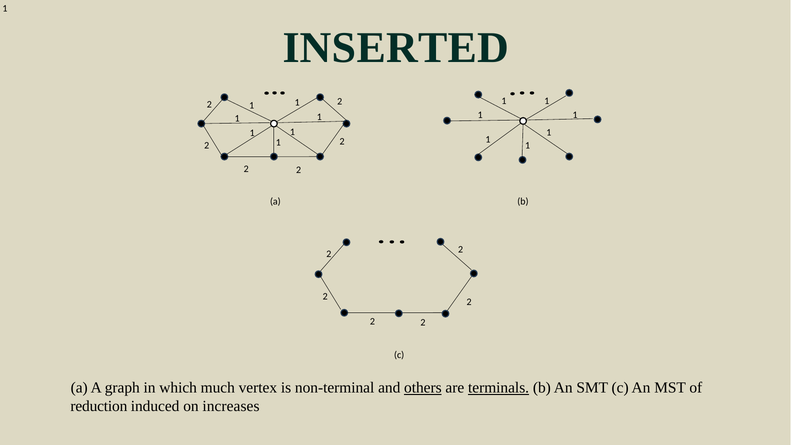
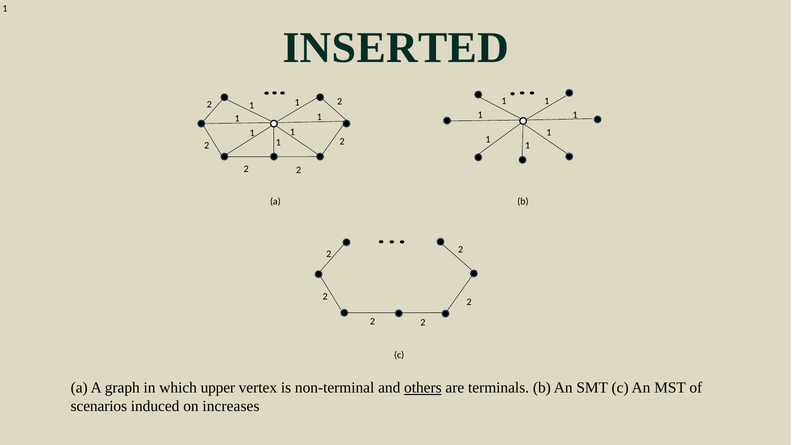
much: much -> upper (218, 388)
terminals underline: present -> none (499, 388)
reduction: reduction -> scenarios (99, 407)
